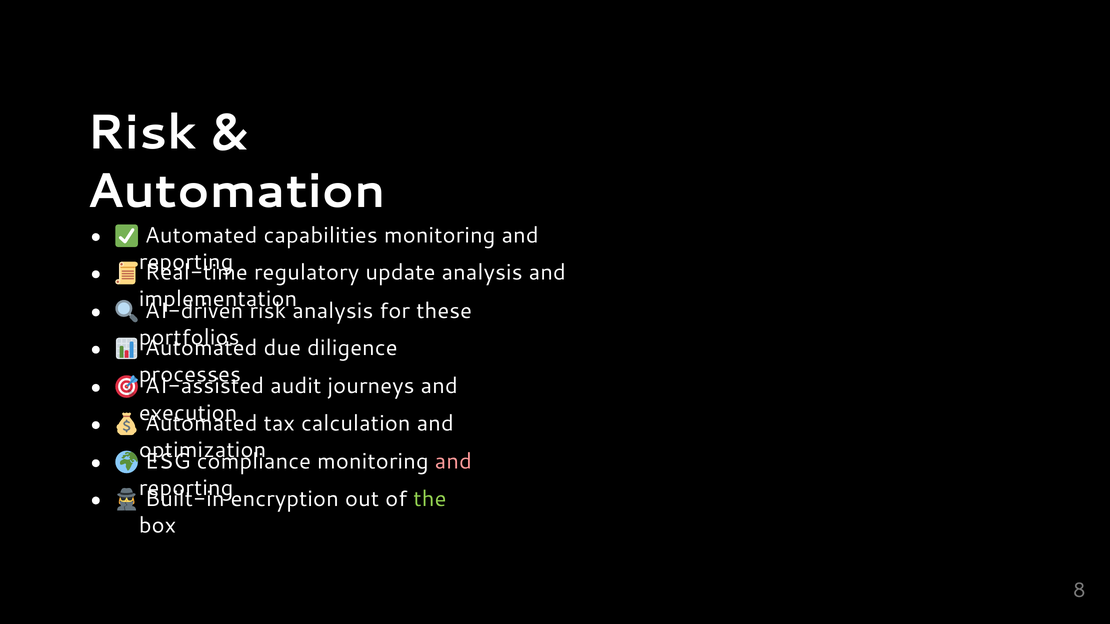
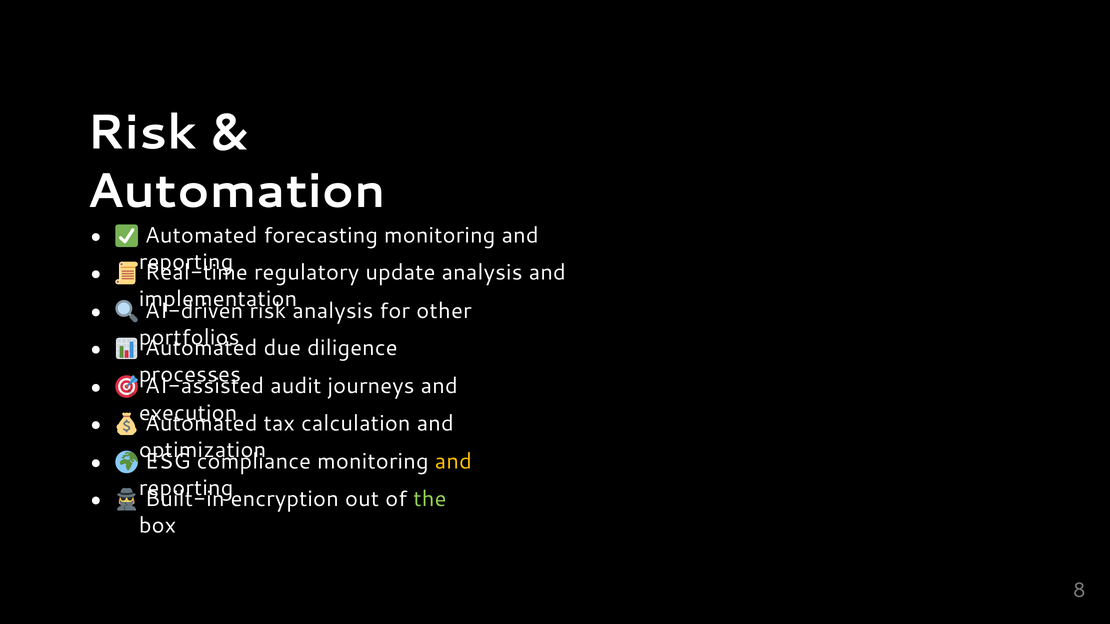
capabilities: capabilities -> forecasting (321, 235)
these: these -> other (444, 311)
and colour: pink -> yellow (453, 462)
